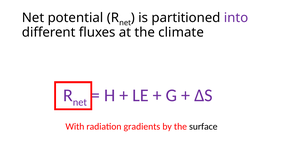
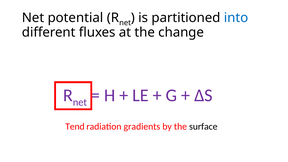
into colour: purple -> blue (236, 18)
climate: climate -> change (181, 32)
With: With -> Tend (75, 126)
